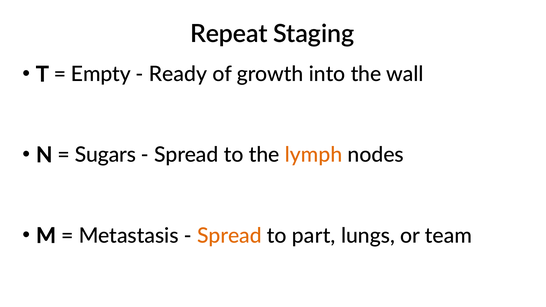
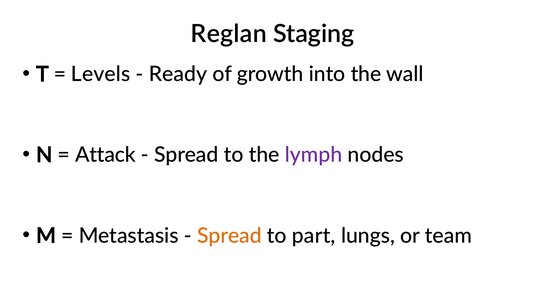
Repeat: Repeat -> Reglan (229, 34)
Empty: Empty -> Levels (101, 74)
Sugars: Sugars -> Attack (105, 155)
lymph colour: orange -> purple (314, 155)
